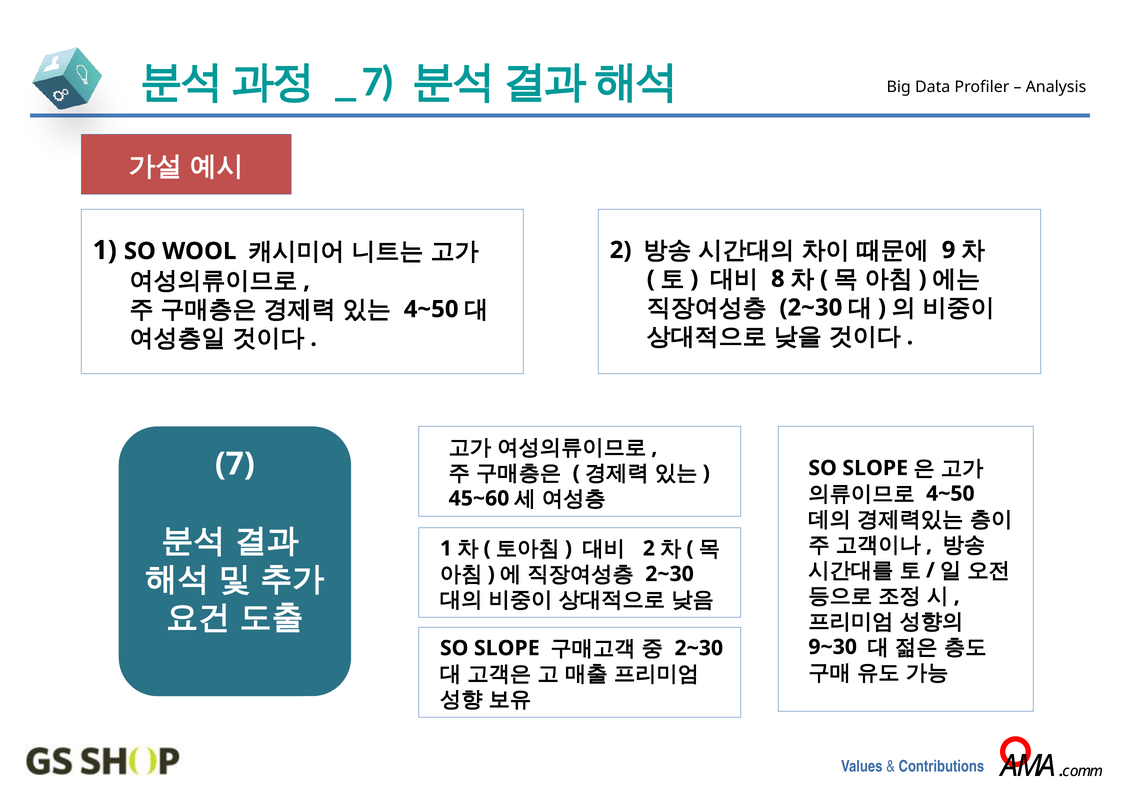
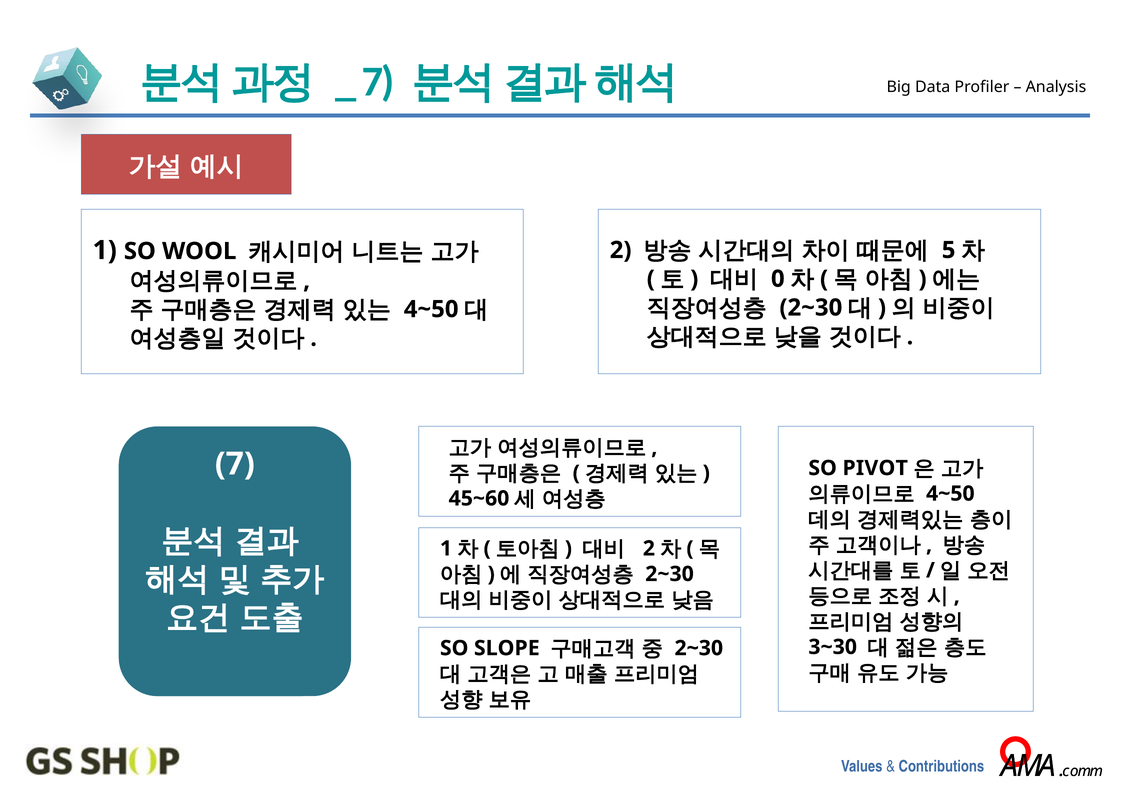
9: 9 -> 5 (949, 250)
8: 8 -> 0 (778, 279)
SLOPE: SLOPE -> PIVOT (875, 468)
9~30: 9~30 -> 3~30 (833, 647)
